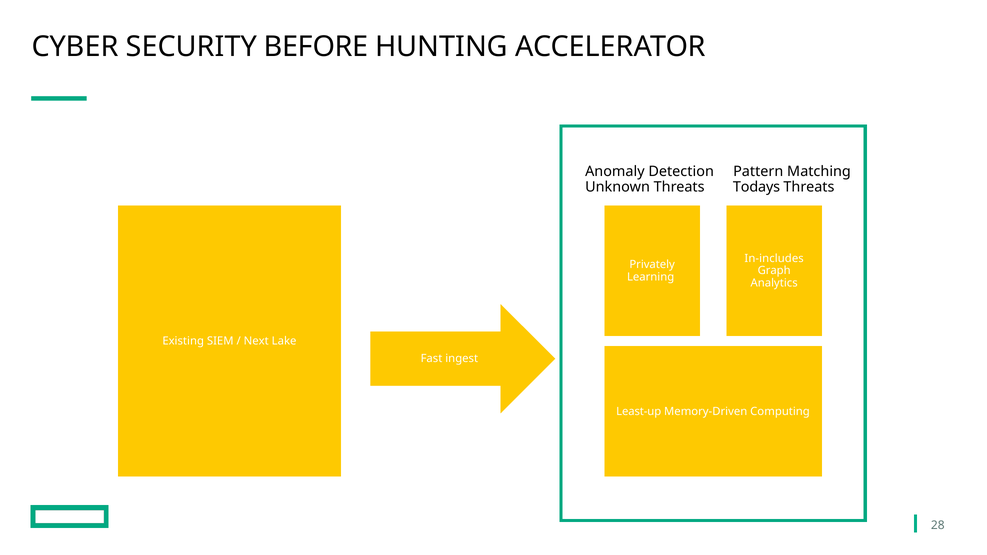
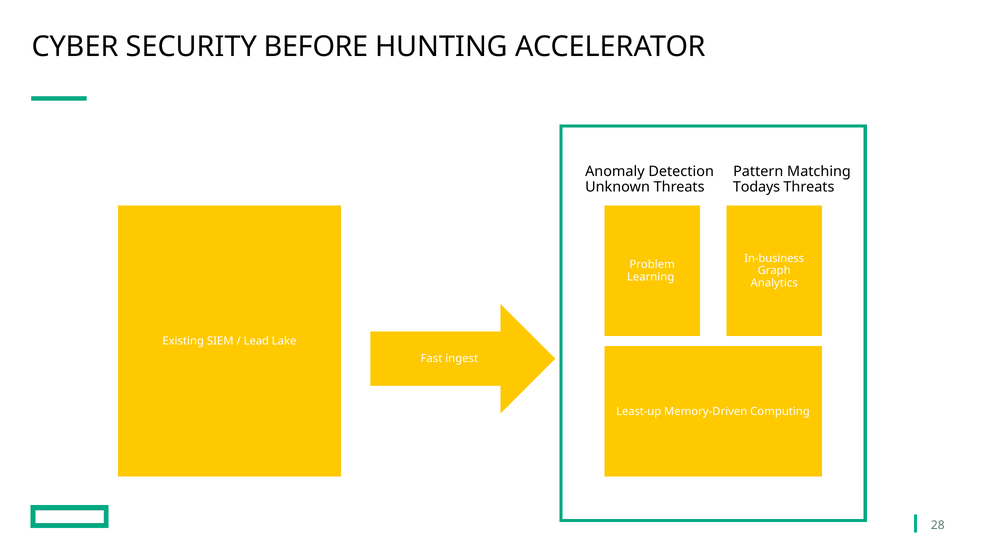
In-includes: In-includes -> In-business (774, 259)
Privately: Privately -> Problem (652, 265)
Next: Next -> Lead (256, 341)
